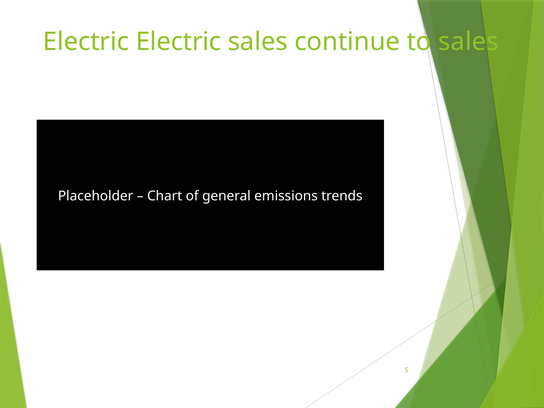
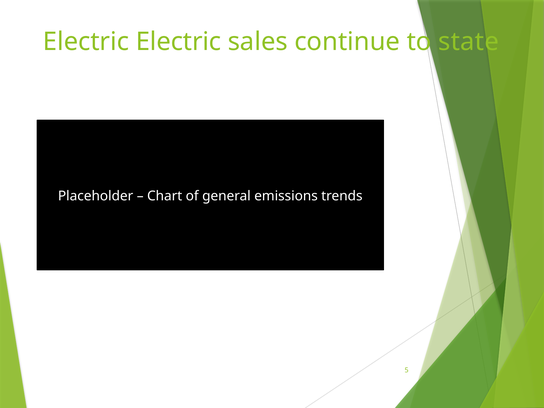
to sales: sales -> state (468, 42)
